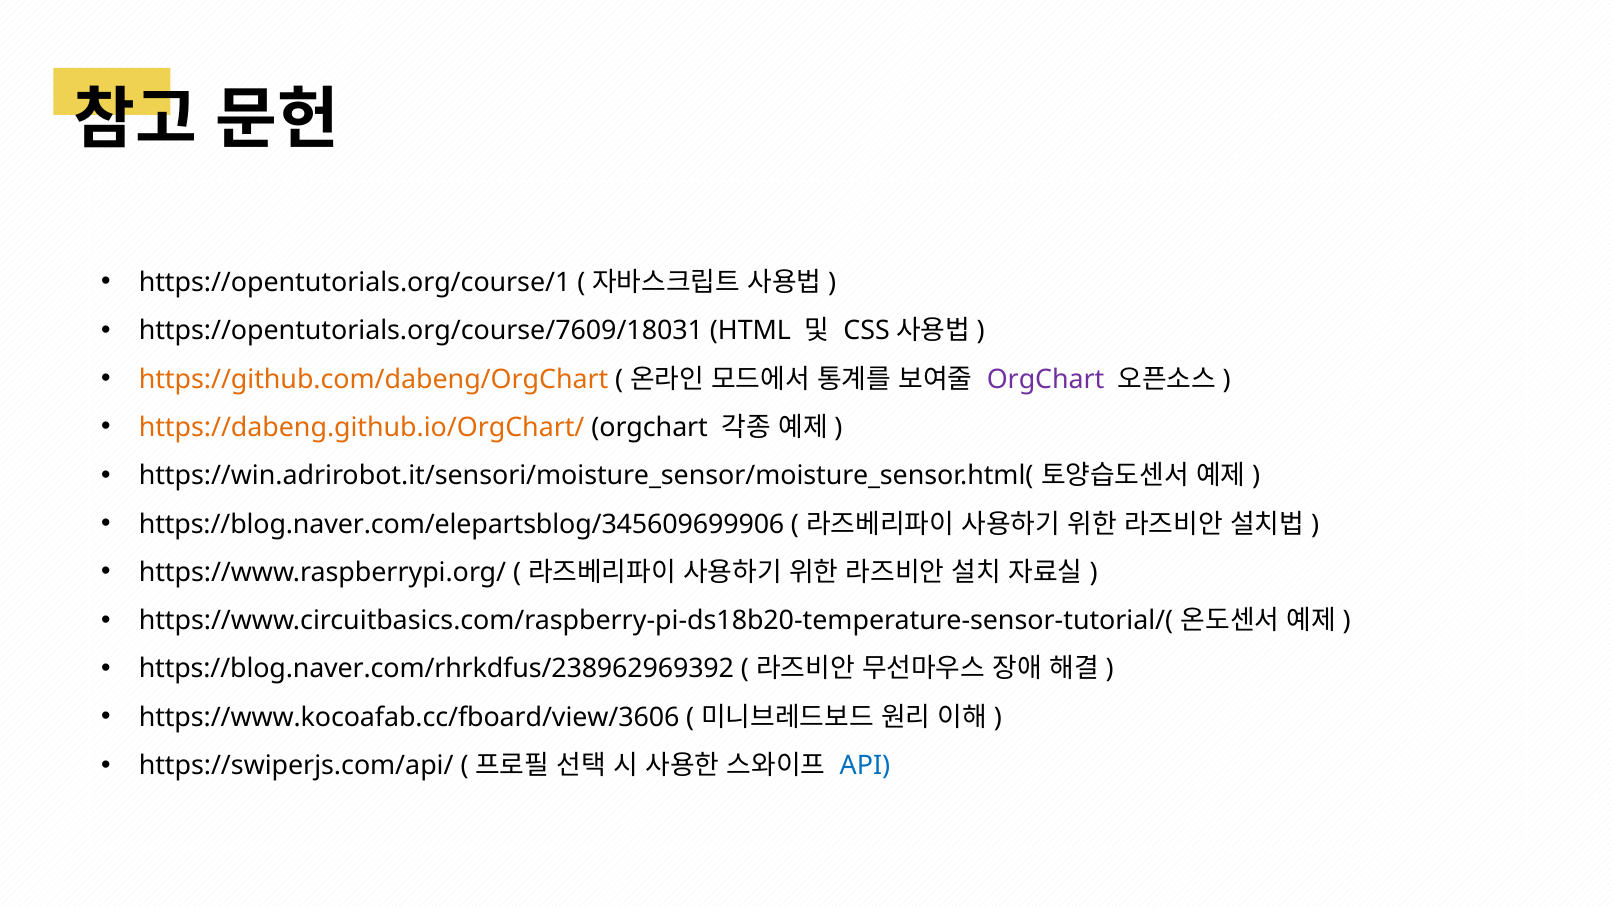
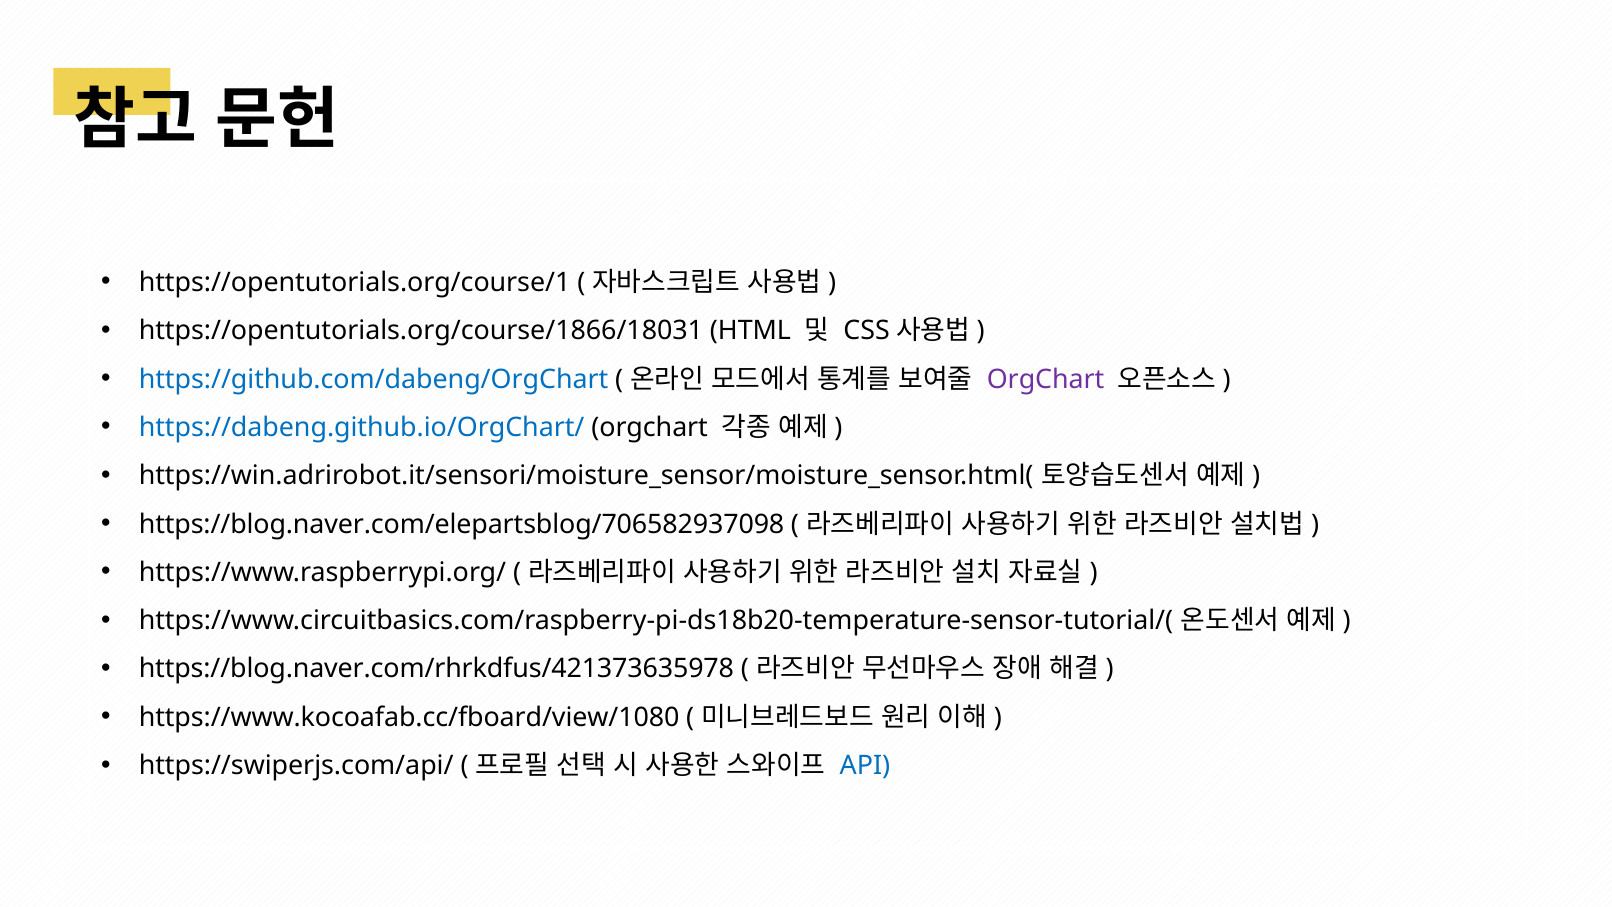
https://opentutorials.org/course/7609/18031: https://opentutorials.org/course/7609/18031 -> https://opentutorials.org/course/1866/18031 (421, 331)
https://github.com/dabeng/OrgChart colour: orange -> blue (374, 379)
https://dabeng.github.io/OrgChart/ colour: orange -> blue (362, 427)
https://blog.naver.com/elepartsblog/345609699906: https://blog.naver.com/elepartsblog/345609699906 -> https://blog.naver.com/elepartsblog/706582937098 (462, 524)
https://blog.naver.com/rhrkdfus/238962969392: https://blog.naver.com/rhrkdfus/238962969392 -> https://blog.naver.com/rhrkdfus/421373635978 (436, 669)
https://www.kocoafab.cc/fboard/view/3606: https://www.kocoafab.cc/fboard/view/3606 -> https://www.kocoafab.cc/fboard/view/1080 (409, 717)
